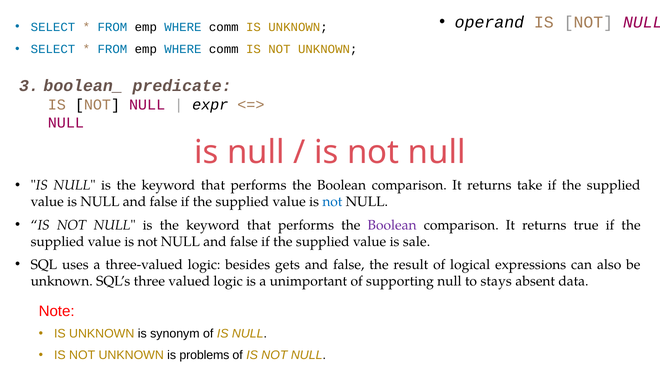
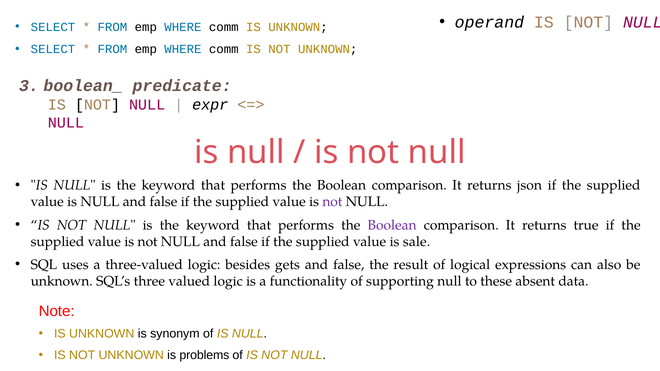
take: take -> json (530, 186)
not colour: blue -> purple (332, 202)
unimportant: unimportant -> functionality (308, 281)
stays: stays -> these (496, 281)
